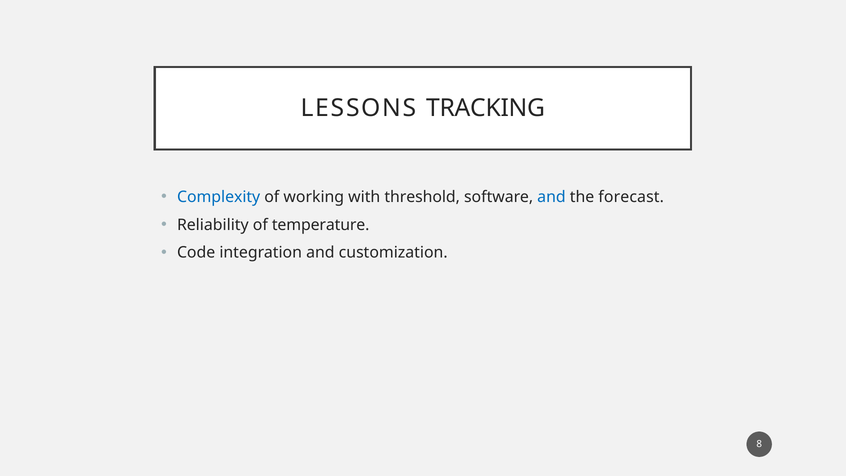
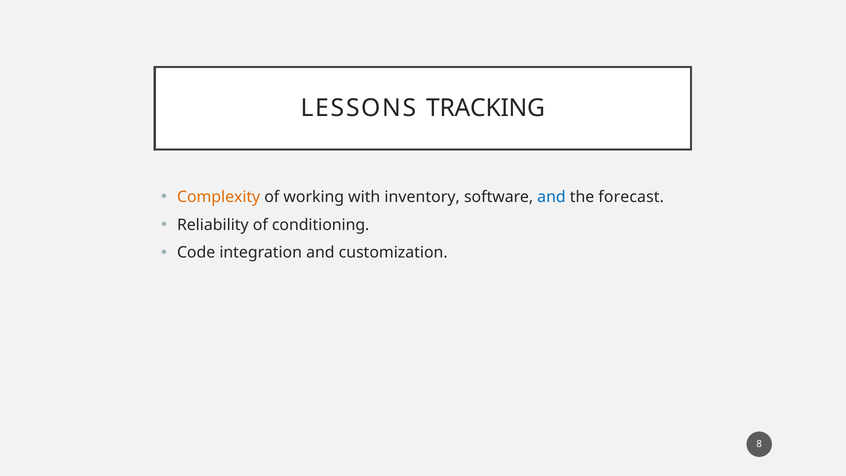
Complexity colour: blue -> orange (219, 197)
threshold: threshold -> inventory (422, 197)
temperature: temperature -> conditioning (321, 225)
